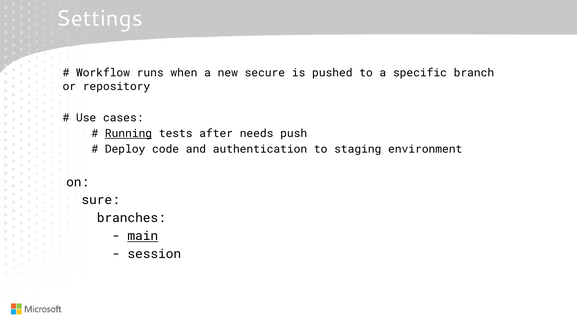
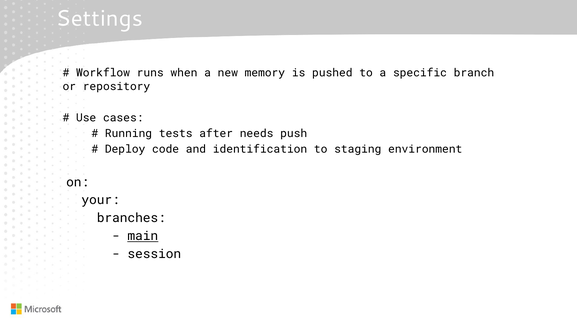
secure: secure -> memory (265, 73)
Running underline: present -> none (128, 133)
authentication: authentication -> identification (260, 149)
sure: sure -> your (101, 200)
